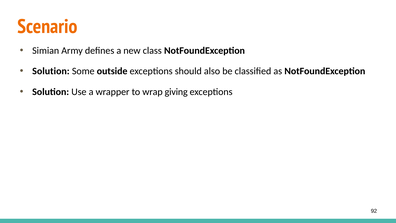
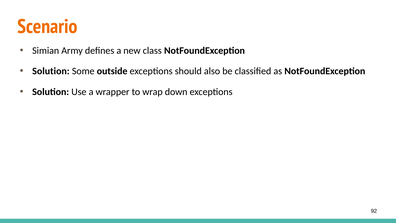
giving: giving -> down (176, 92)
